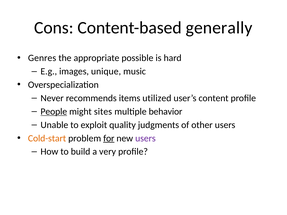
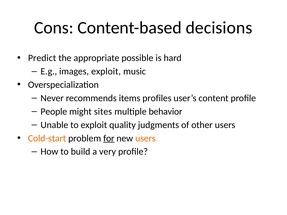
generally: generally -> decisions (219, 28)
Genres: Genres -> Predict (42, 58)
images unique: unique -> exploit (106, 71)
utilized: utilized -> profiles (157, 98)
People underline: present -> none (54, 112)
users colour: purple -> orange (145, 138)
